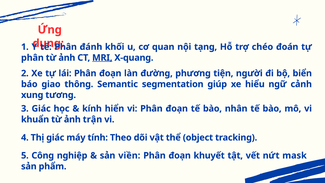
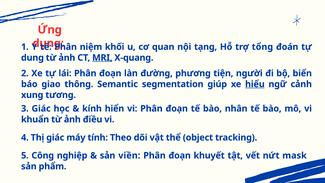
đánh: đánh -> niệm (91, 47)
chéo: chéo -> tổng (262, 47)
phân: phân -> dung (32, 58)
hiểu underline: none -> present (255, 84)
trận: trận -> điều (93, 119)
